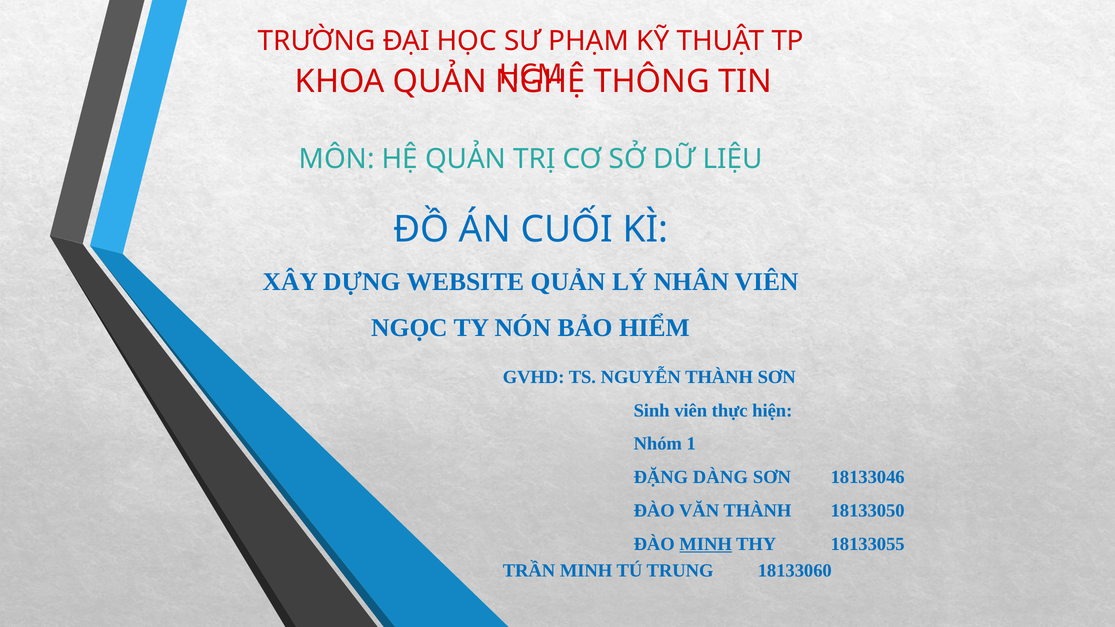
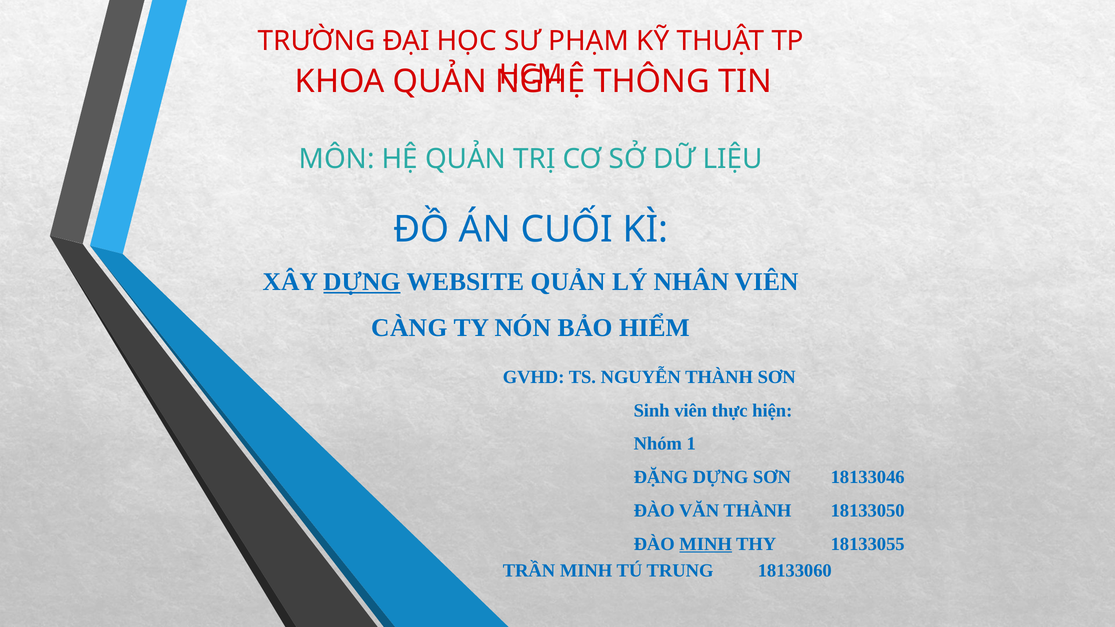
DỰNG underline: none -> present (362, 282)
NGỌC: NGỌC -> CÀNG (409, 328)
ĐẶNG DÀNG: DÀNG -> DỰNG (721, 477)
